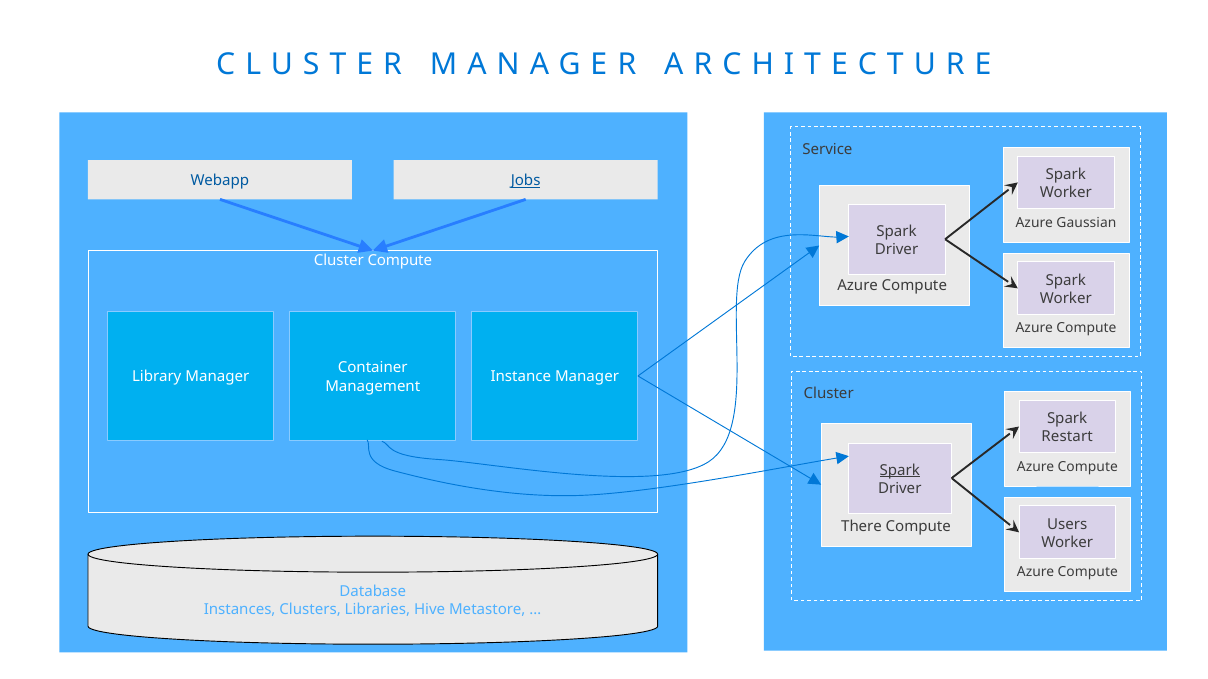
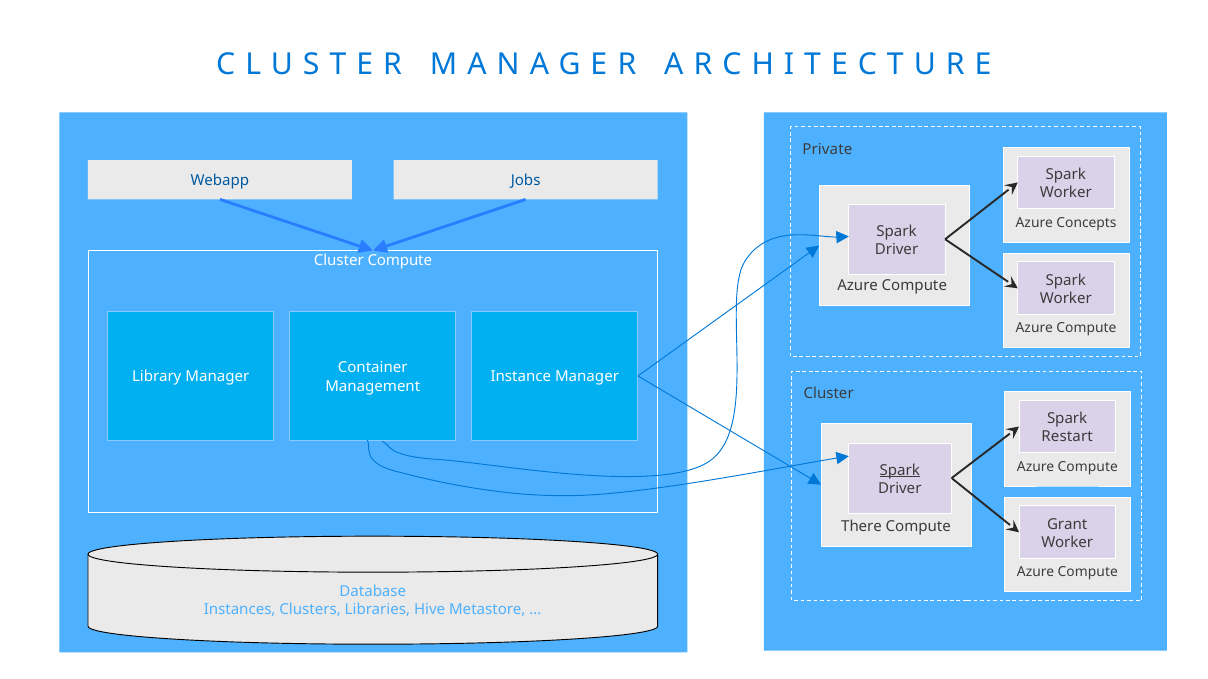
Service: Service -> Private (827, 149)
Jobs underline: present -> none (526, 181)
Gaussian: Gaussian -> Concepts (1086, 223)
Users: Users -> Grant (1067, 525)
